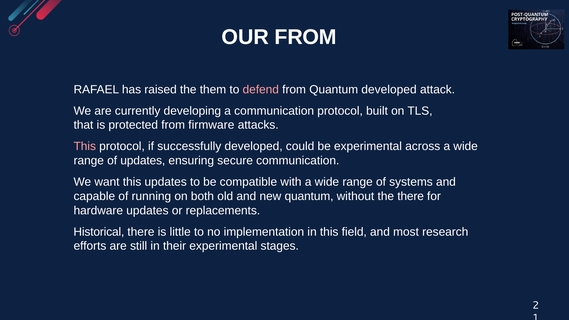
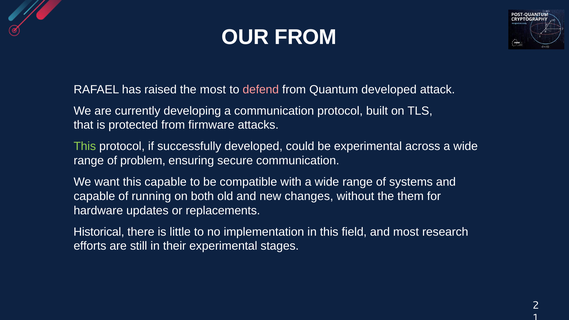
the them: them -> most (213, 89)
This colour: pink -> light green (85, 146)
of updates: updates -> problem (143, 161)
this updates: updates -> capable (166, 182)
new quantum: quantum -> changes (309, 196)
the there: there -> them (411, 196)
